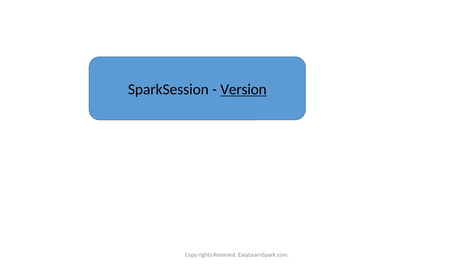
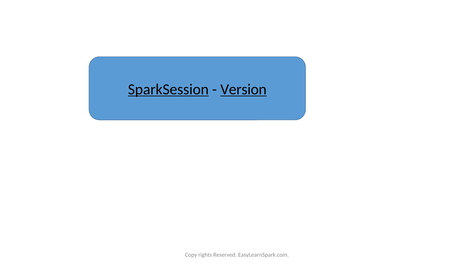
SparkSession underline: none -> present (168, 89)
